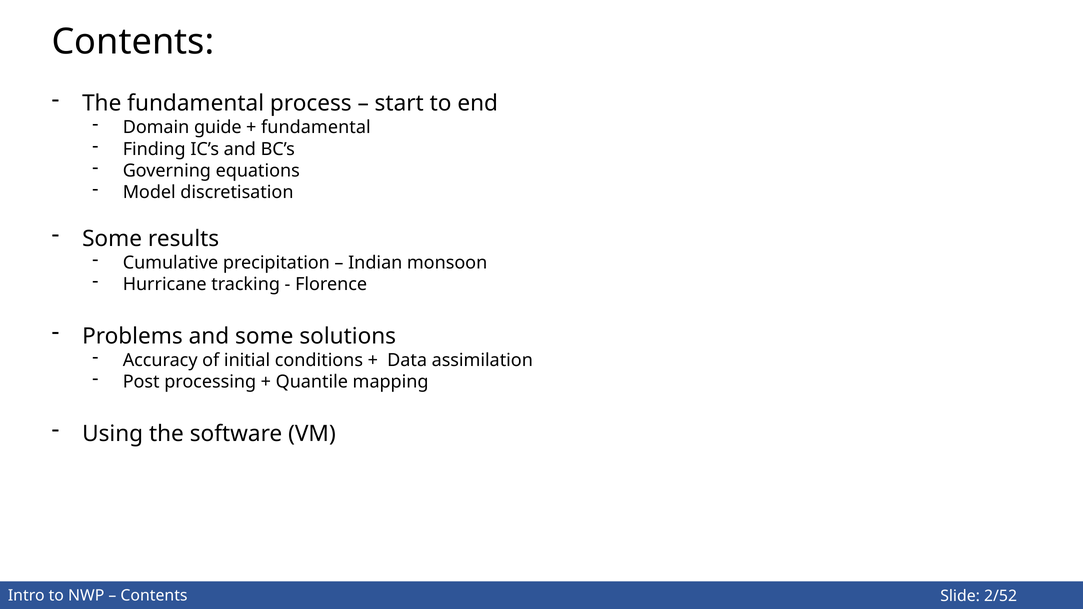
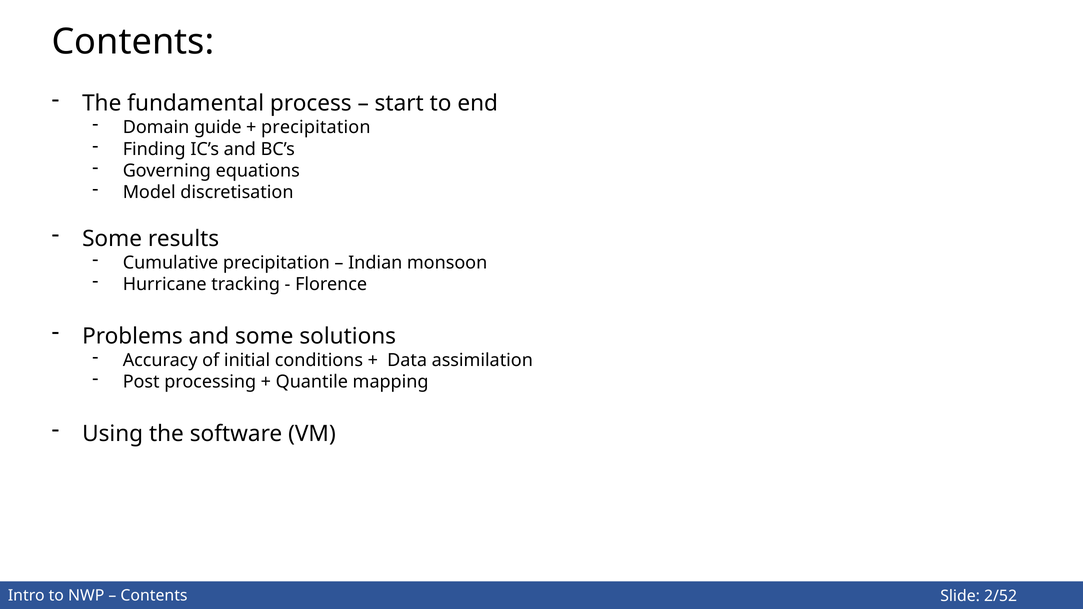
fundamental: fundamental -> precipitation (316, 127)
